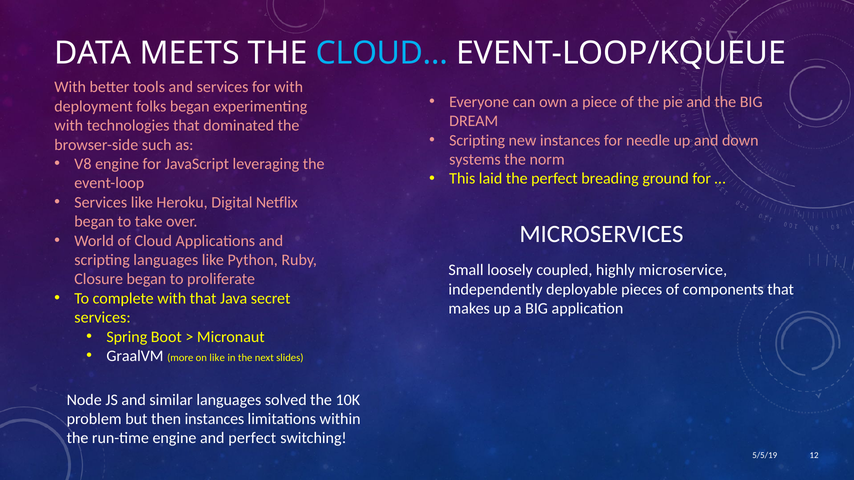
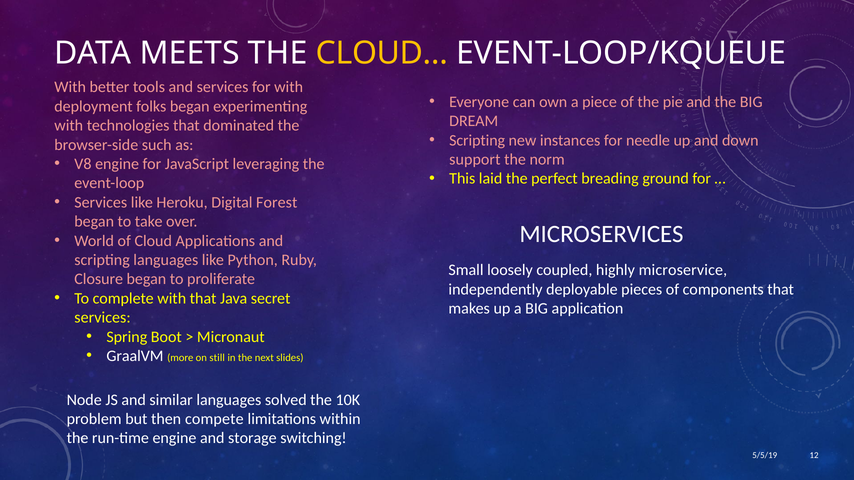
CLOUD… colour: light blue -> yellow (382, 53)
systems: systems -> support (475, 160)
Netflix: Netflix -> Forest (277, 202)
on like: like -> still (217, 358)
then instances: instances -> compete (214, 419)
and perfect: perfect -> storage (252, 439)
